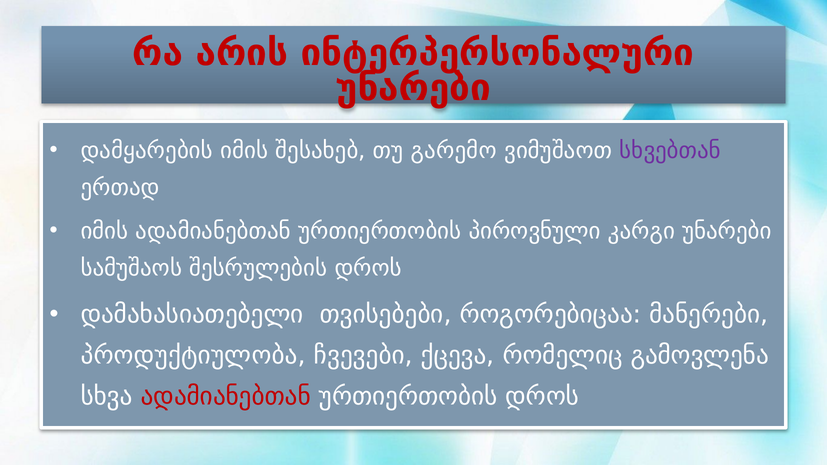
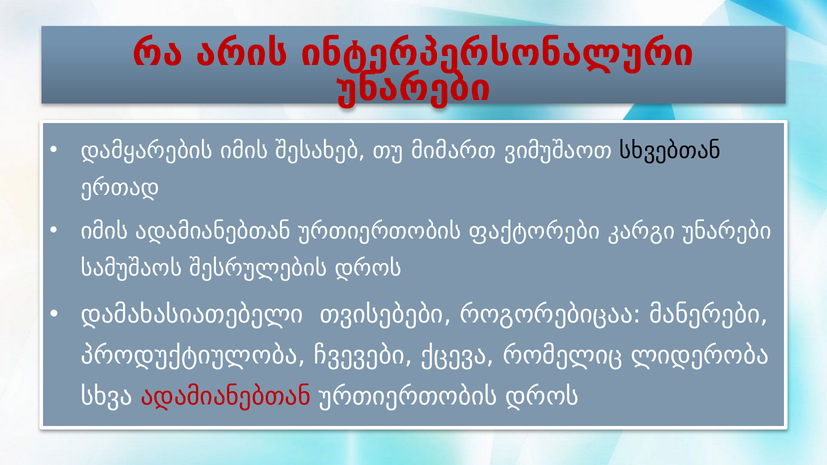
გარემო: გარემო -> მიმართ (454, 151)
სხვებთან colour: purple -> black (670, 151)
პიროვნული: პიროვნული -> ფაქტორები (535, 231)
გამოვლენა: გამოვლენა -> ლიდერობა (700, 356)
